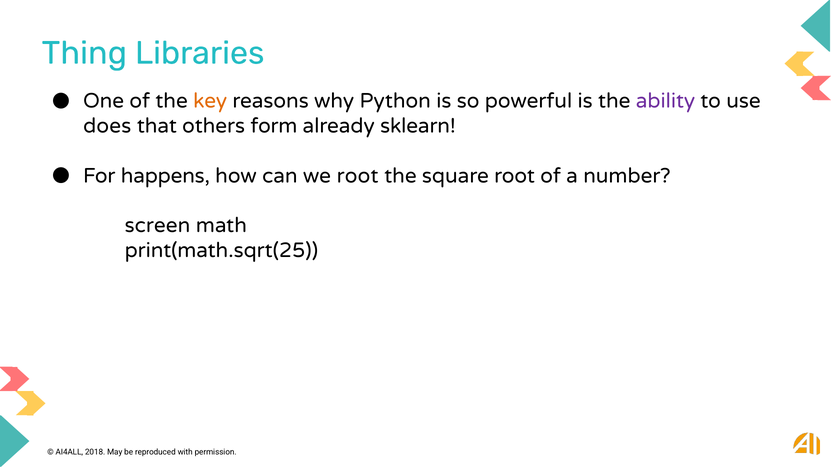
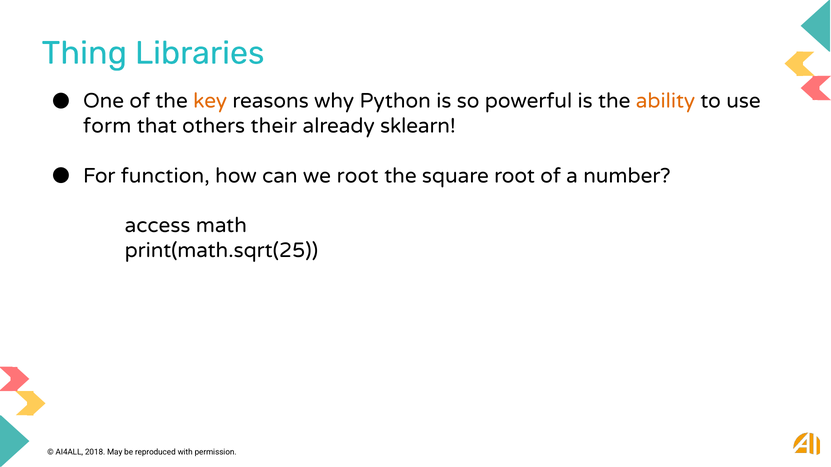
ability colour: purple -> orange (665, 101)
does: does -> form (107, 126)
form: form -> their (274, 126)
happens: happens -> function (165, 176)
screen: screen -> access (158, 226)
